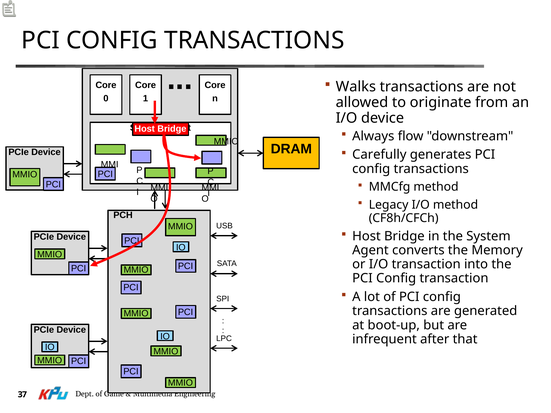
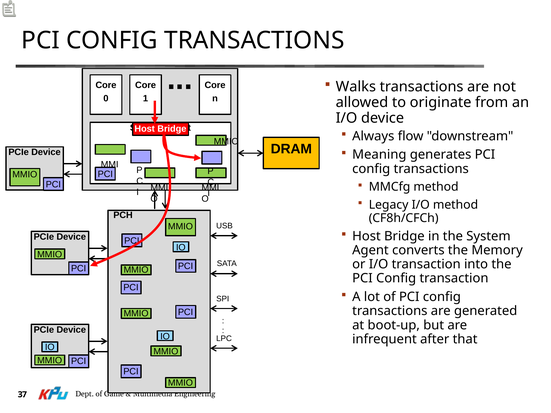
Carefully: Carefully -> Meaning (379, 155)
